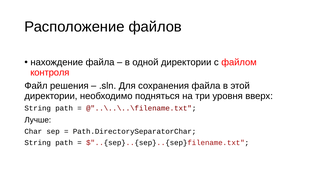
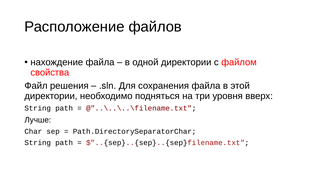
контроля: контроля -> свойства (50, 73)
